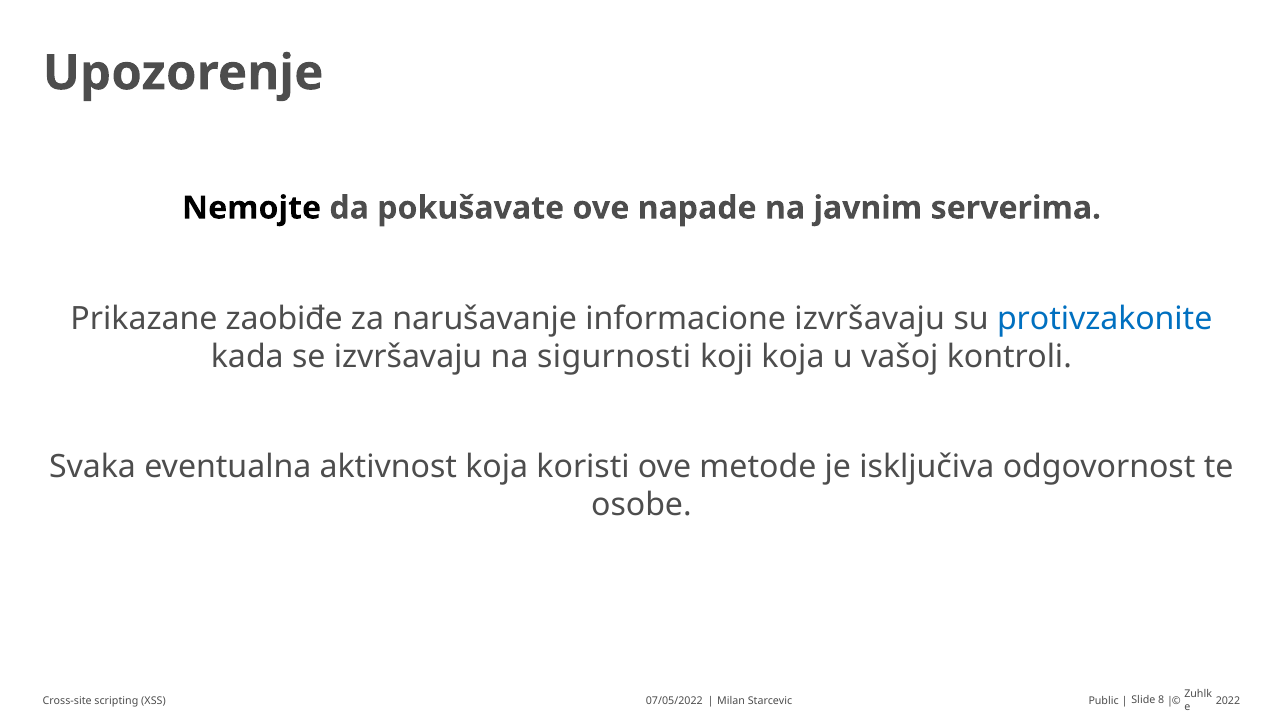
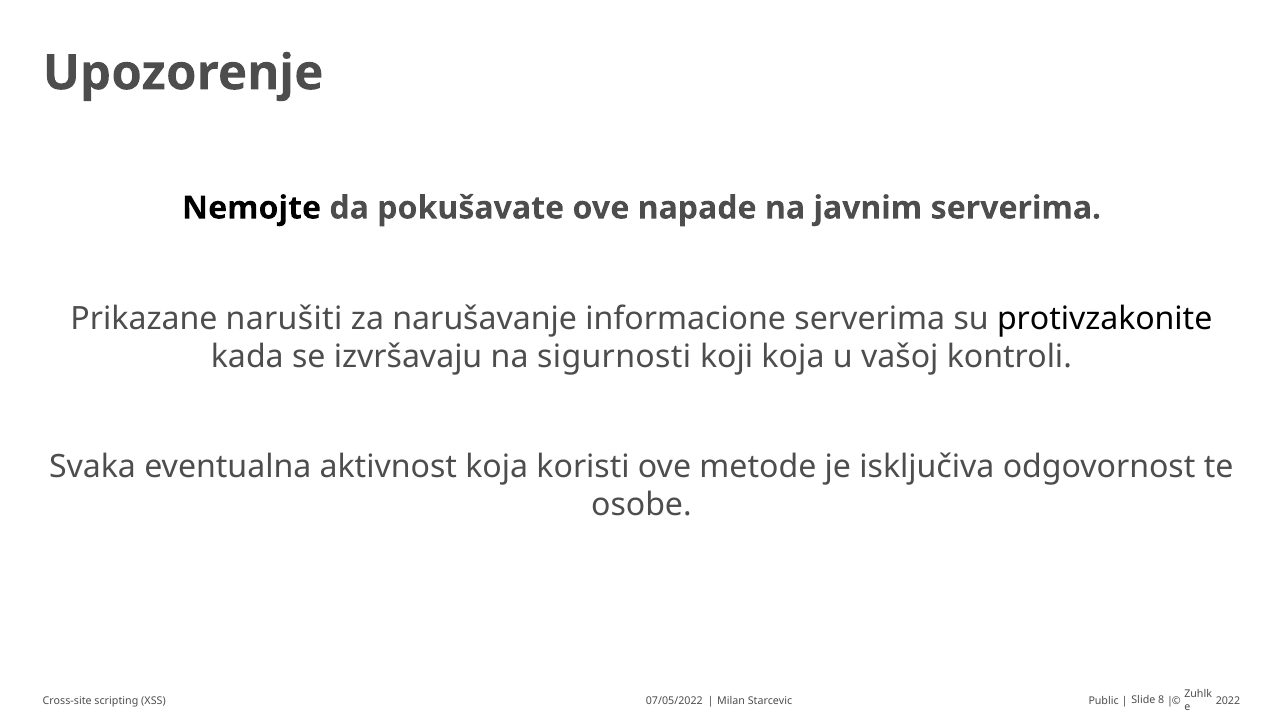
zaobiđe: zaobiđe -> narušiti (284, 319)
informacione izvršavaju: izvršavaju -> serverima (870, 319)
protivzakonite colour: blue -> black (1105, 319)
